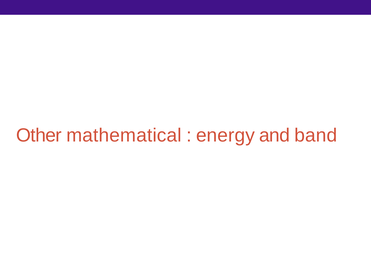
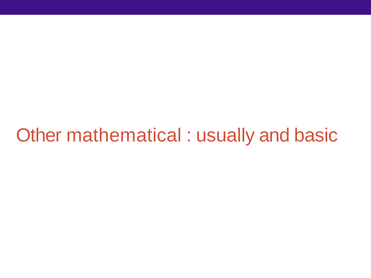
energy: energy -> usually (225, 135)
band: band -> basic (316, 135)
